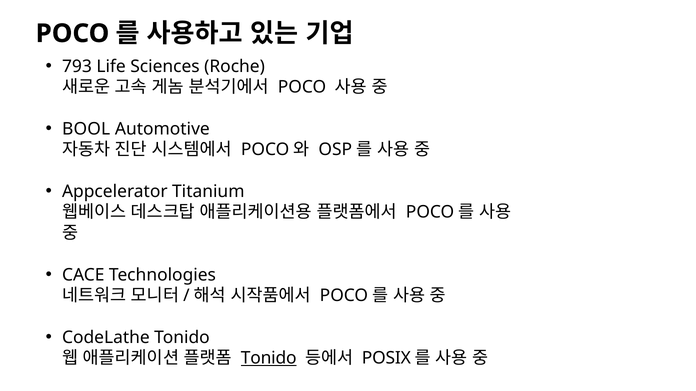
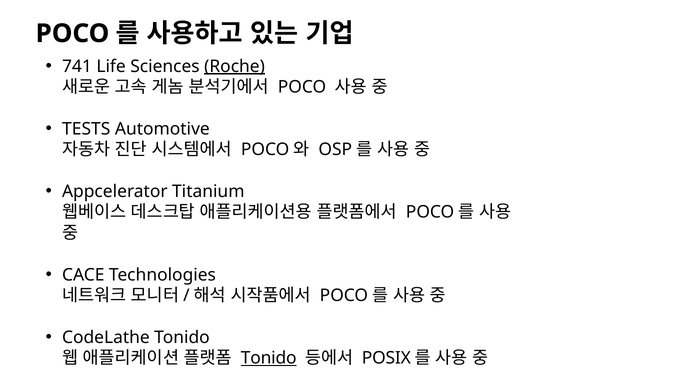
793: 793 -> 741 (77, 66)
Roche underline: none -> present (235, 66)
BOOL: BOOL -> TESTS (86, 129)
